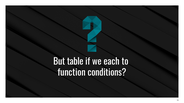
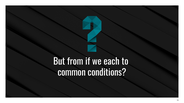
table: table -> from (75, 62)
function: function -> common (72, 73)
